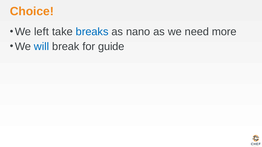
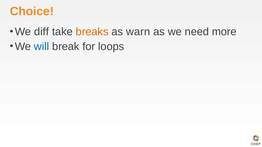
left: left -> diff (41, 32)
breaks colour: blue -> orange (92, 32)
nano: nano -> warn (138, 32)
guide: guide -> loops (111, 47)
